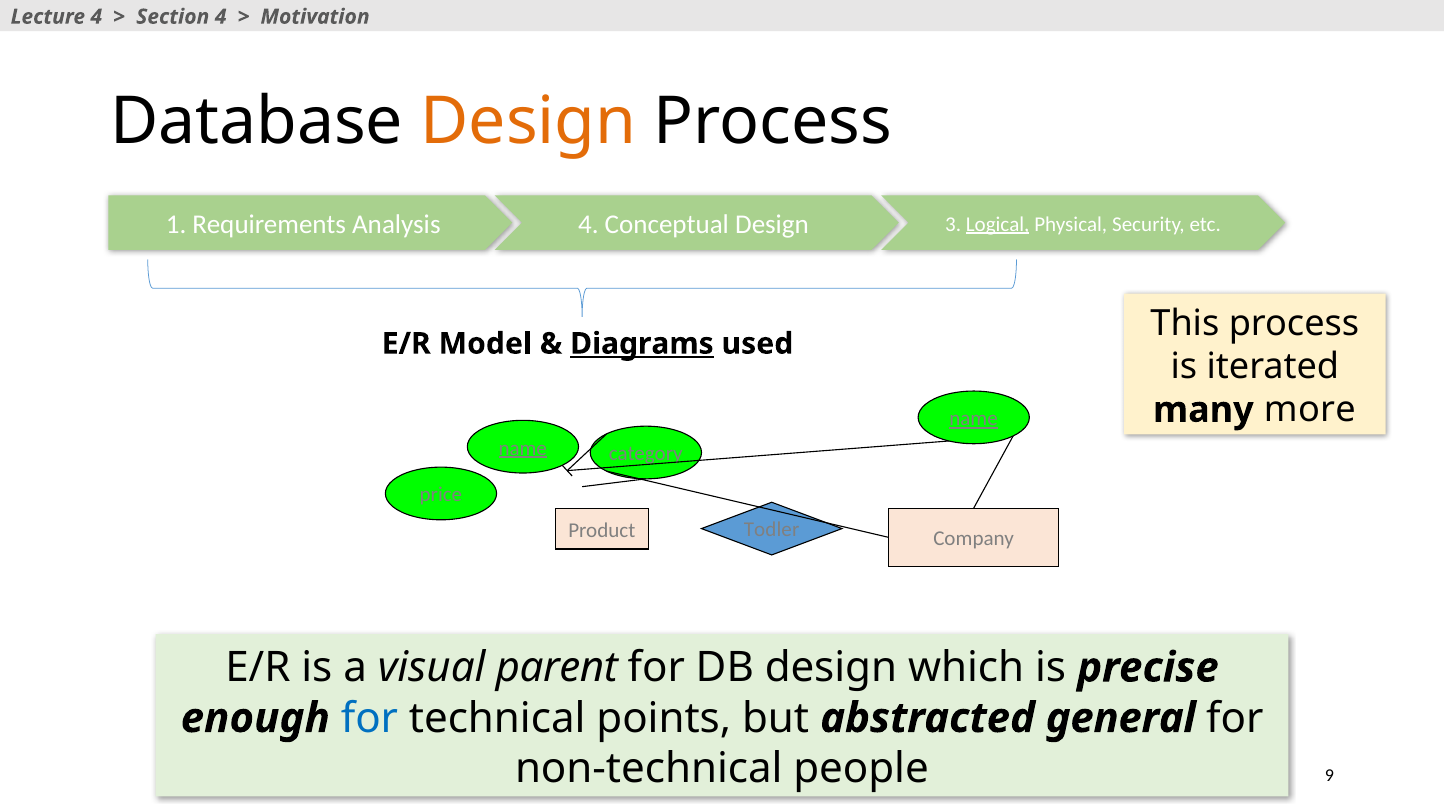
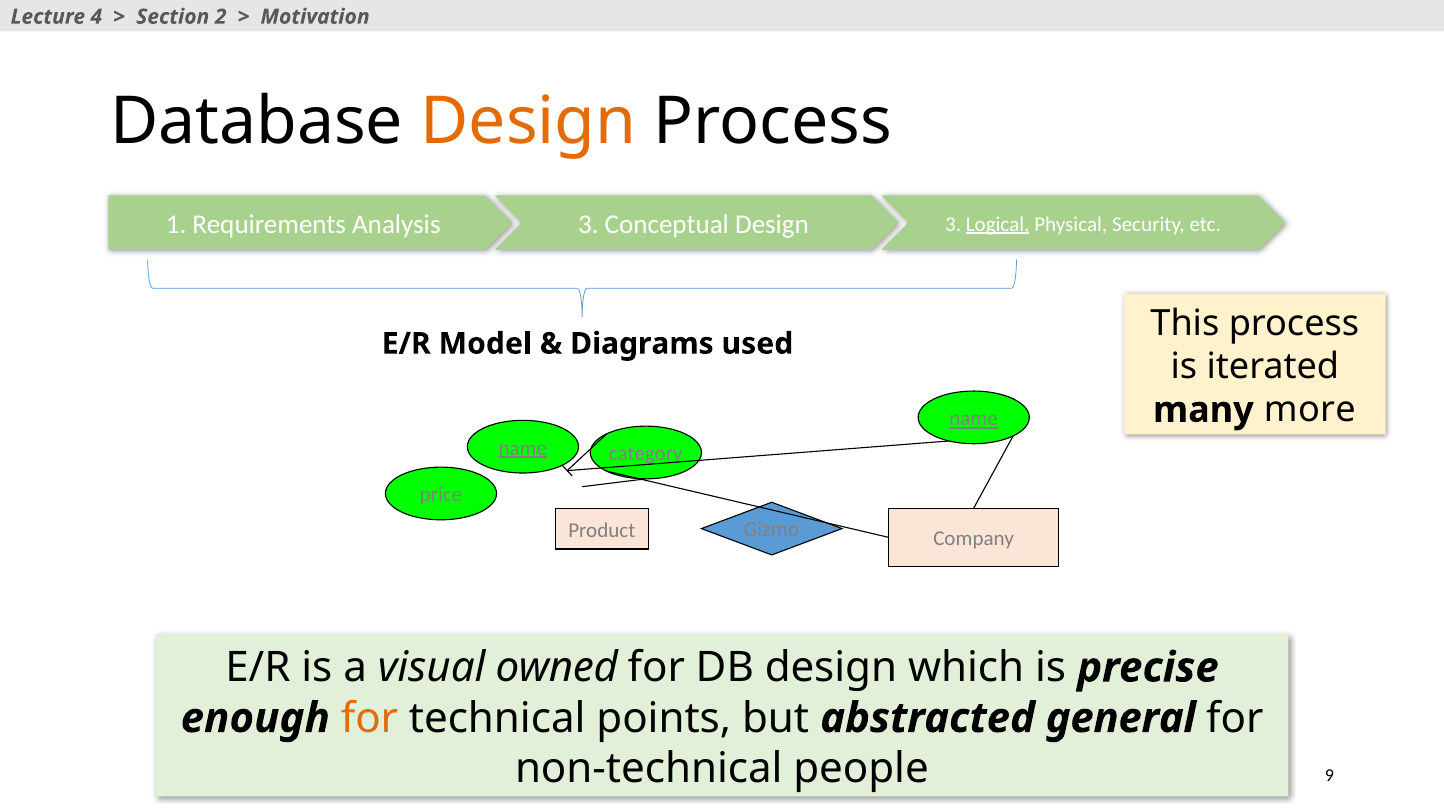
Section 4: 4 -> 2 (221, 17)
Analysis 4: 4 -> 3 (588, 225)
Diagrams underline: present -> none (642, 344)
Todler: Todler -> Gizmo (772, 530)
parent: parent -> owned (557, 668)
for colour: blue -> orange (369, 718)
